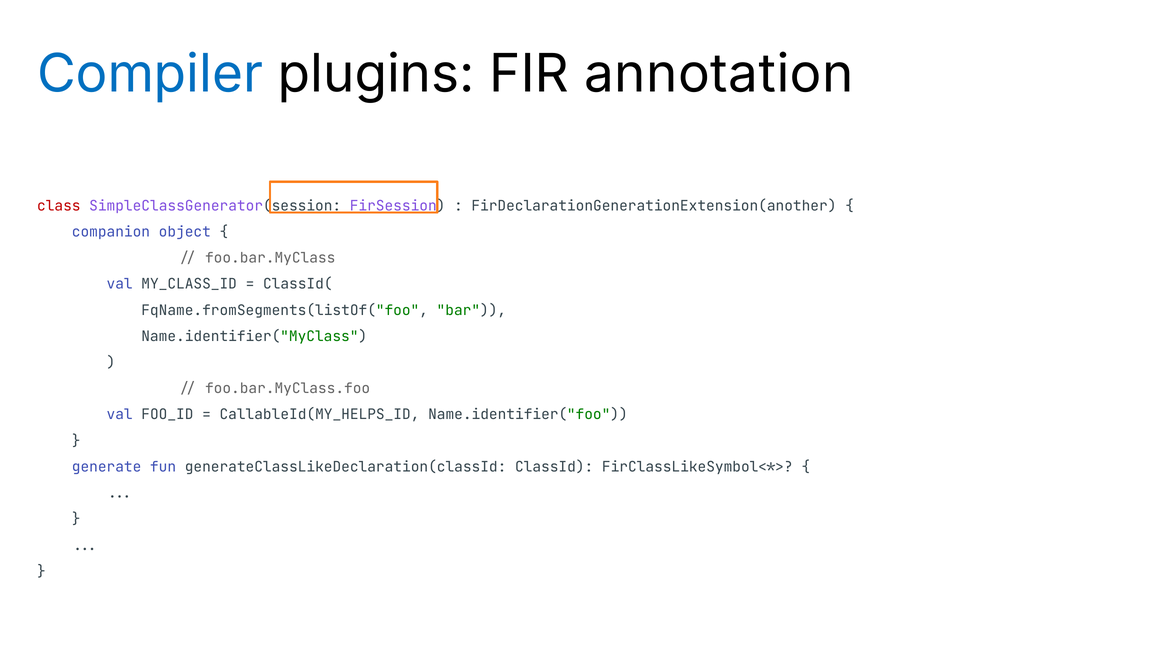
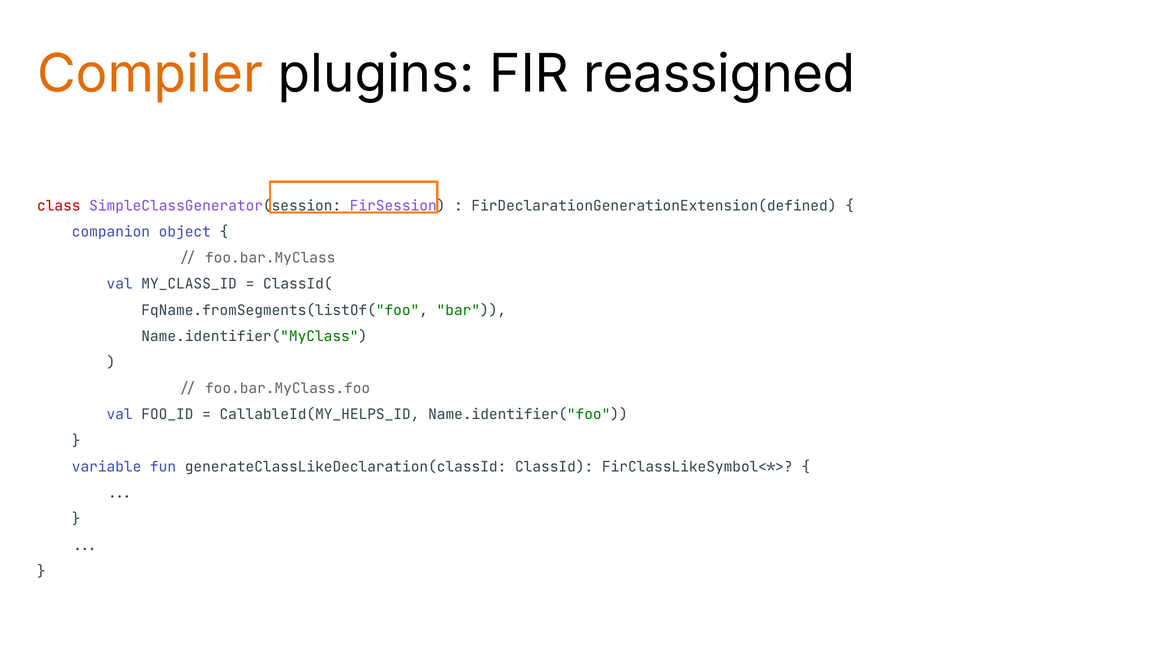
Compiler colour: blue -> orange (150, 74)
annotation: annotation -> reassigned (719, 74)
FirDeclarationGenerationExtension(another: FirDeclarationGenerationExtension(another -> FirDeclarationGenerationExtension(defined (654, 206)
generate: generate -> variable (107, 467)
